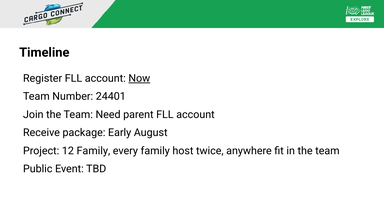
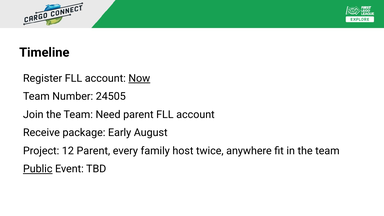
24401: 24401 -> 24505 (111, 96)
12 Family: Family -> Parent (93, 151)
Public underline: none -> present (38, 169)
